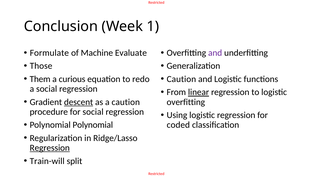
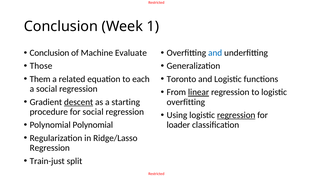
Formulate: Formulate -> Conclusion (49, 53)
and colour: purple -> blue (215, 53)
curious: curious -> related (72, 79)
redo: redo -> each (141, 79)
Caution: Caution -> Toronto (181, 79)
a caution: caution -> starting (126, 102)
regression underline: none -> present (236, 115)
coded: coded -> loader (178, 125)
Regression underline: present -> none (50, 148)
Train-will: Train-will -> Train-just (47, 161)
